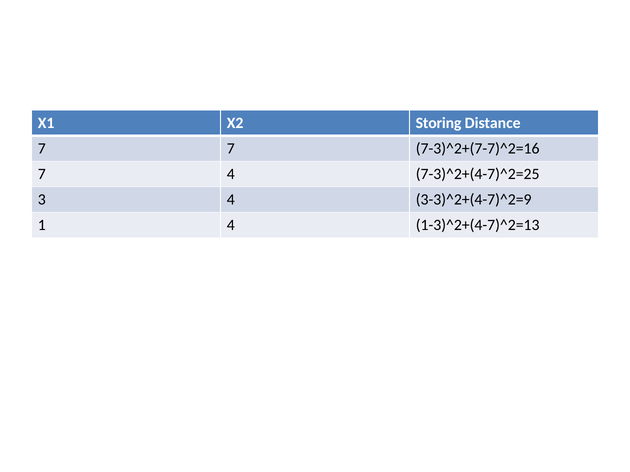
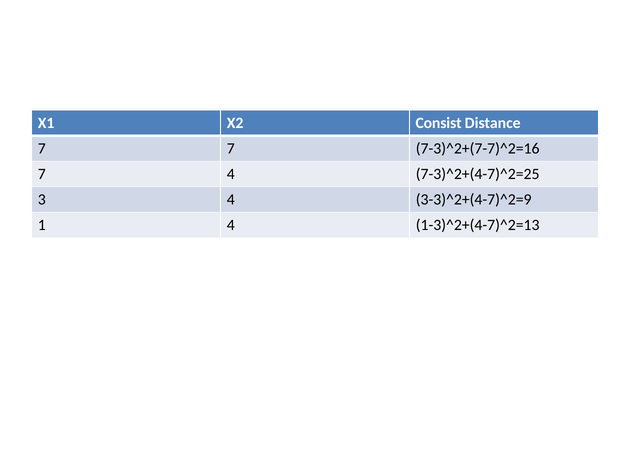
Storing: Storing -> Consist (439, 123)
